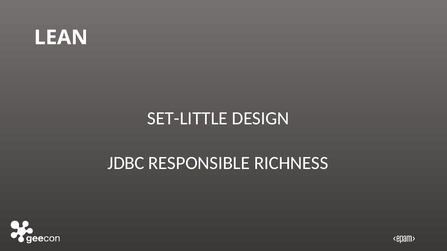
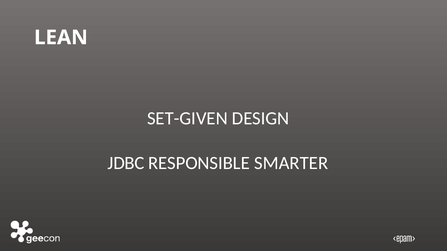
SET-LITTLE: SET-LITTLE -> SET-GIVEN (187, 119)
RICHNESS: RICHNESS -> SMARTER (291, 163)
